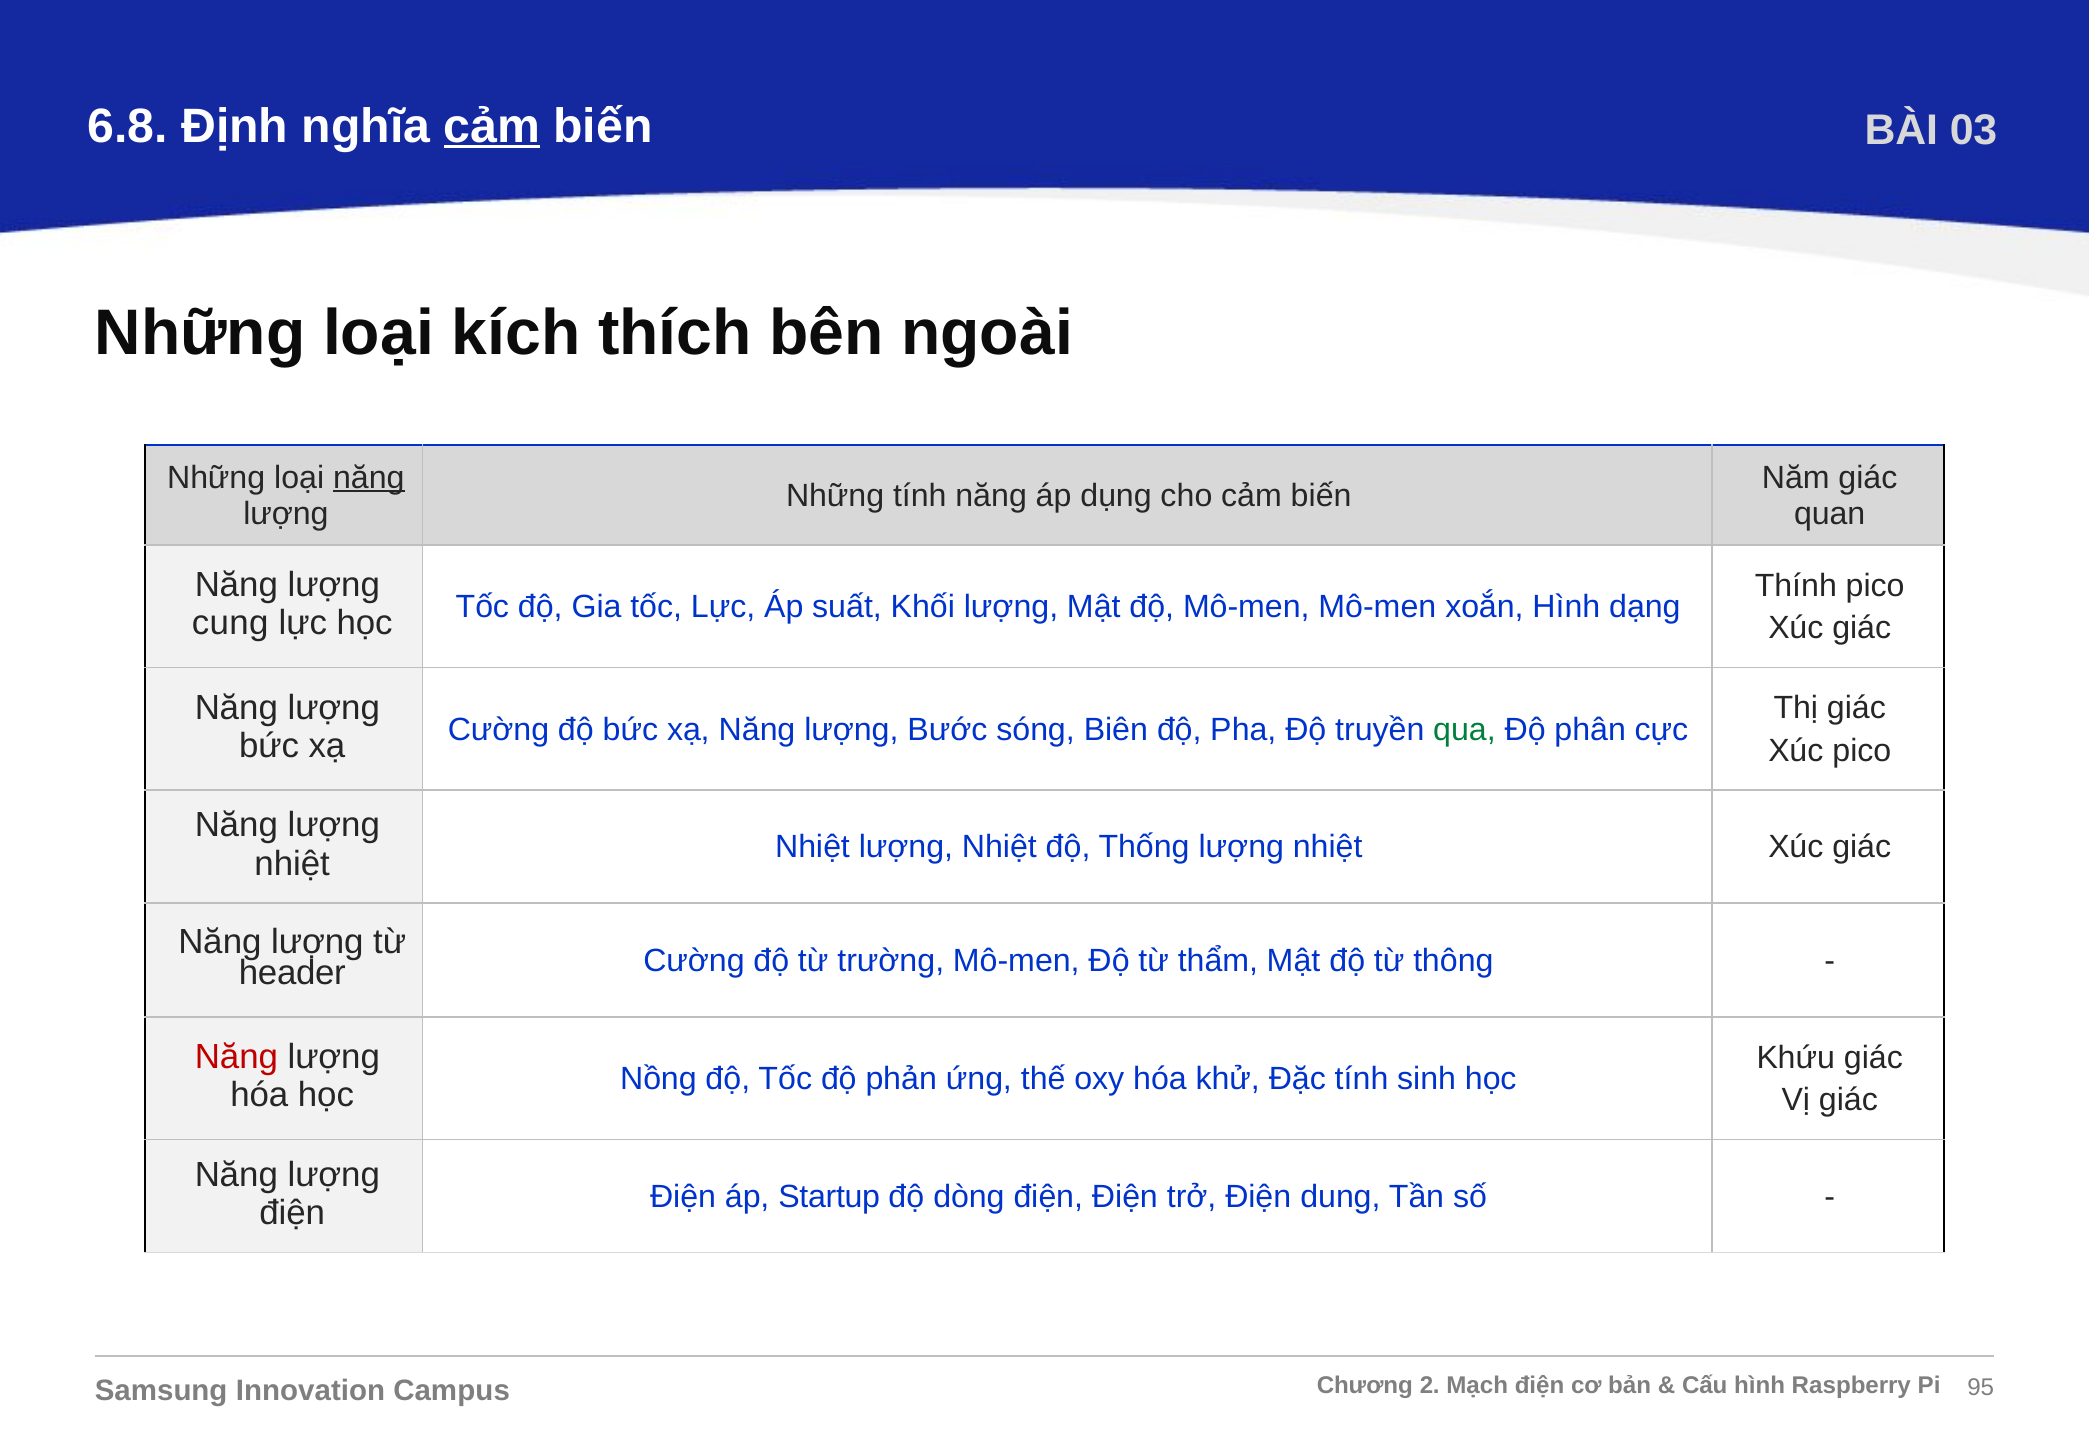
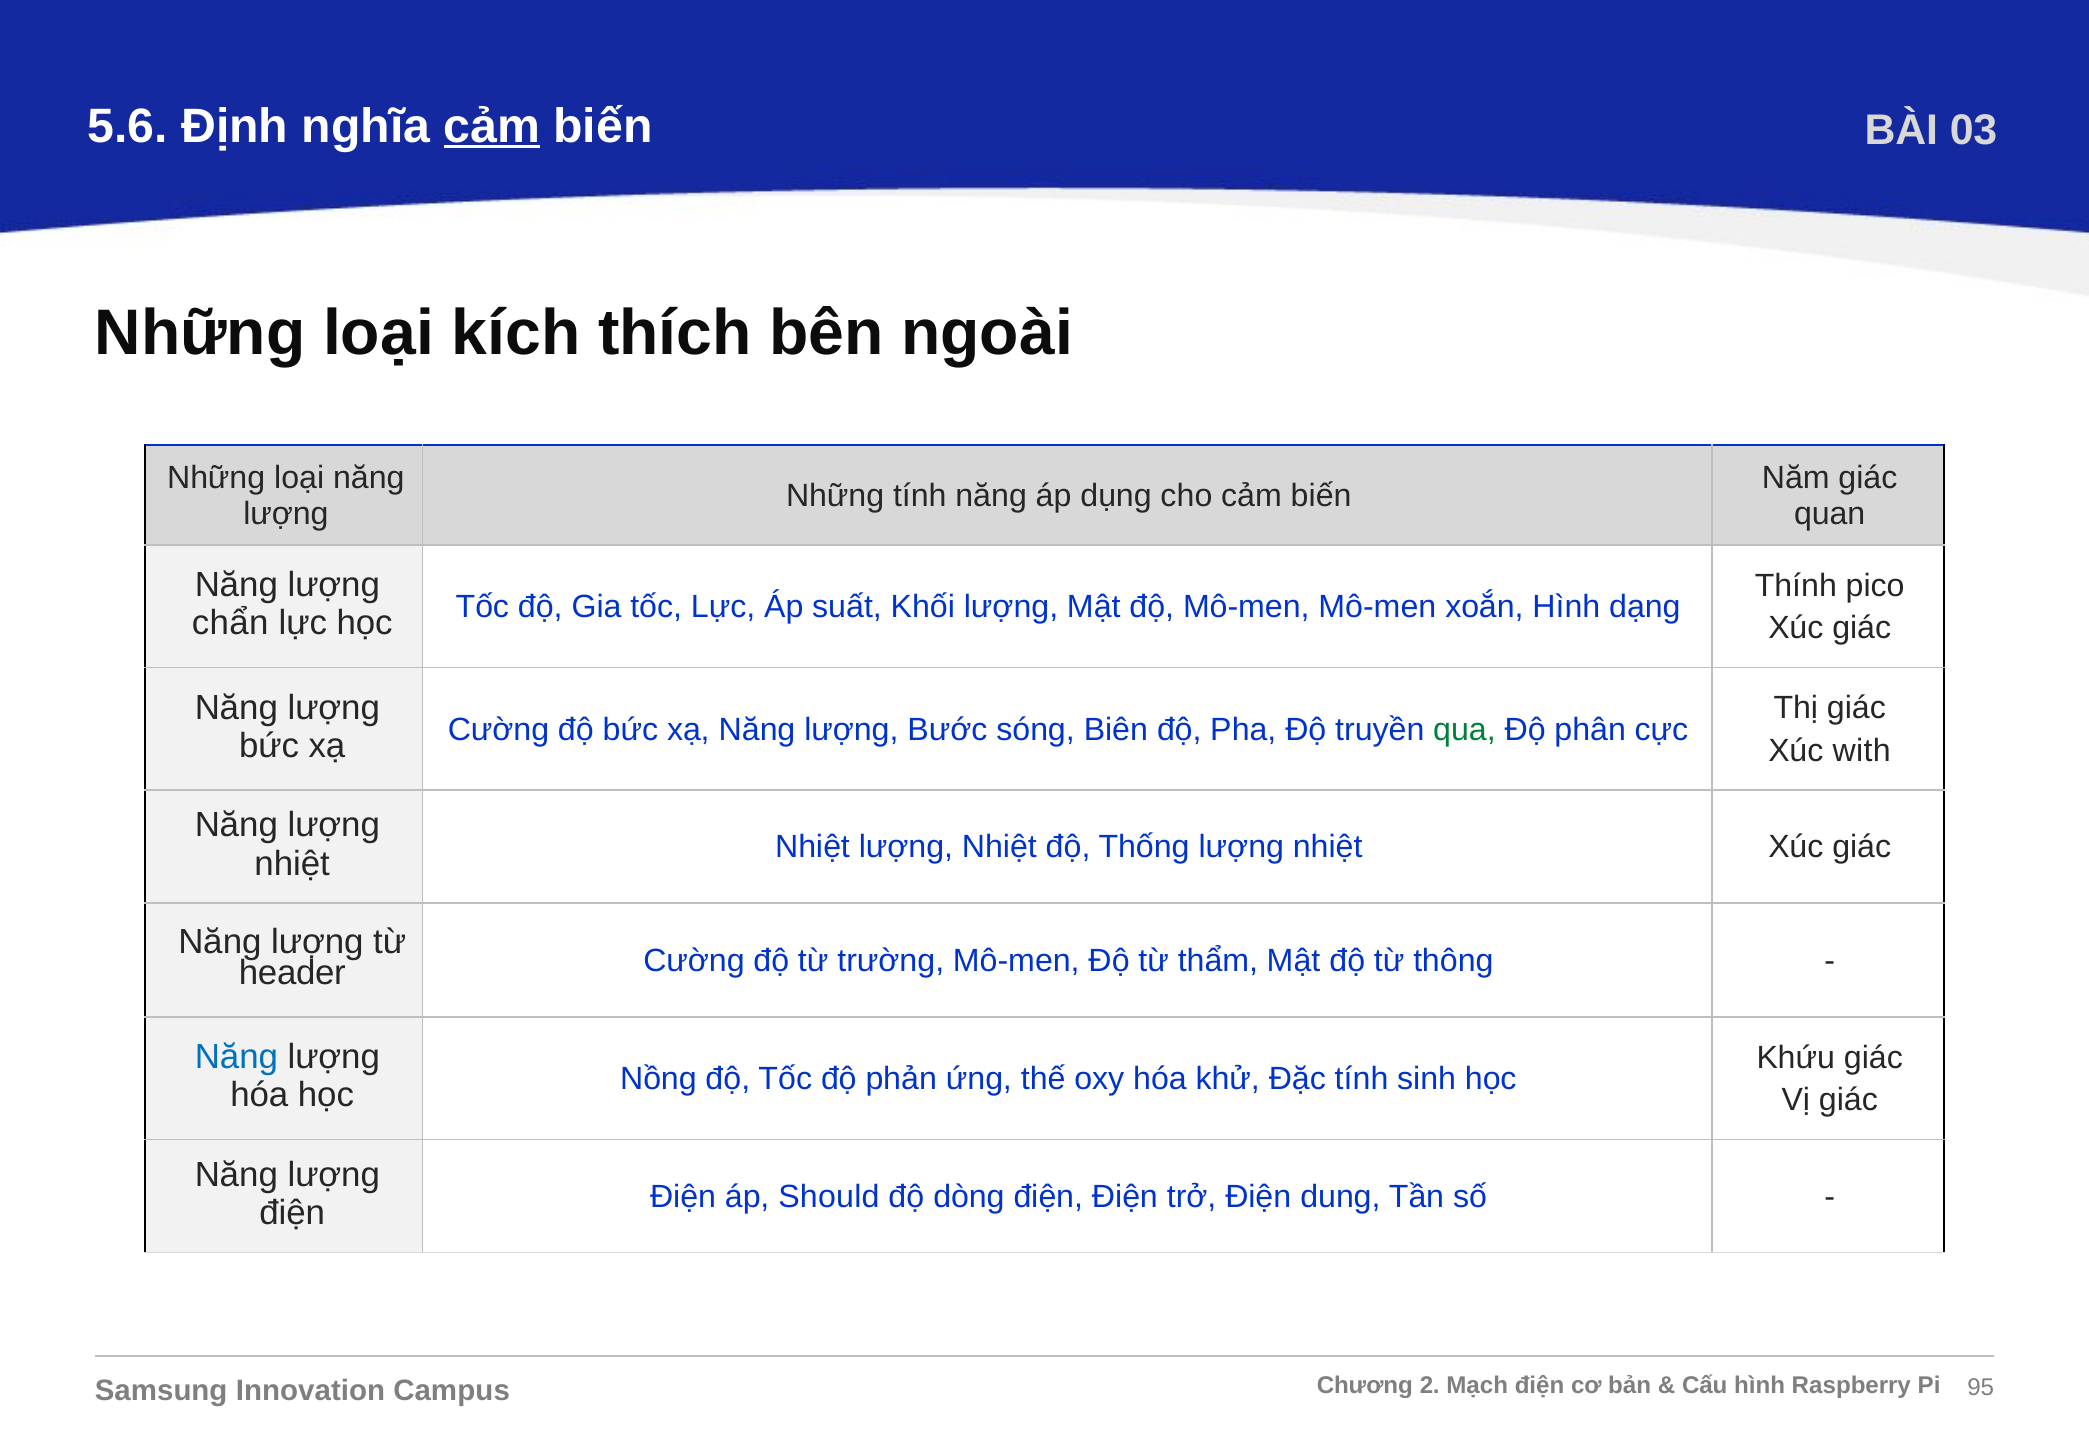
6.8: 6.8 -> 5.6 (128, 126)
năng underline: present -> none (369, 477)
cung: cung -> chẩn (230, 623)
Xúc pico: pico -> with (1862, 751)
Năng colour: red -> blue (236, 1057)
Startup: Startup -> Should (829, 1196)
